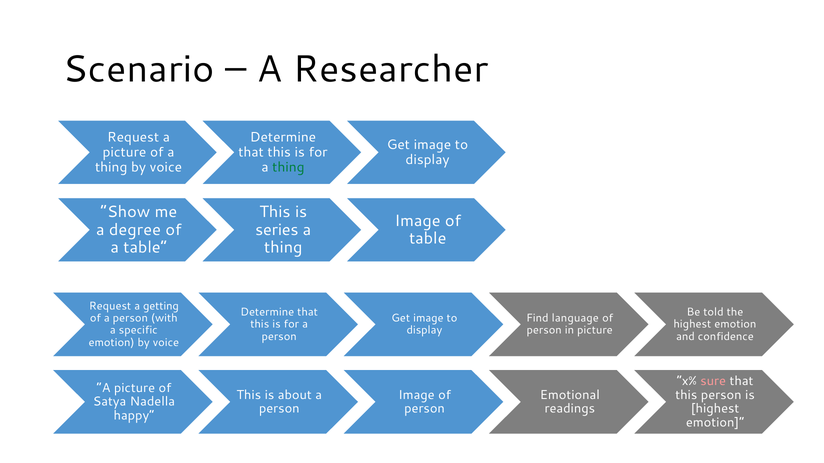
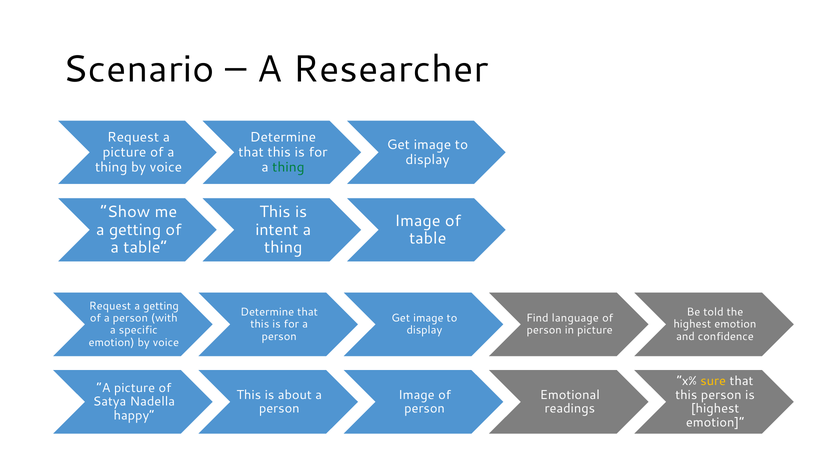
degree: degree -> getting (135, 230)
series: series -> intent (277, 230)
sure colour: pink -> yellow (713, 381)
